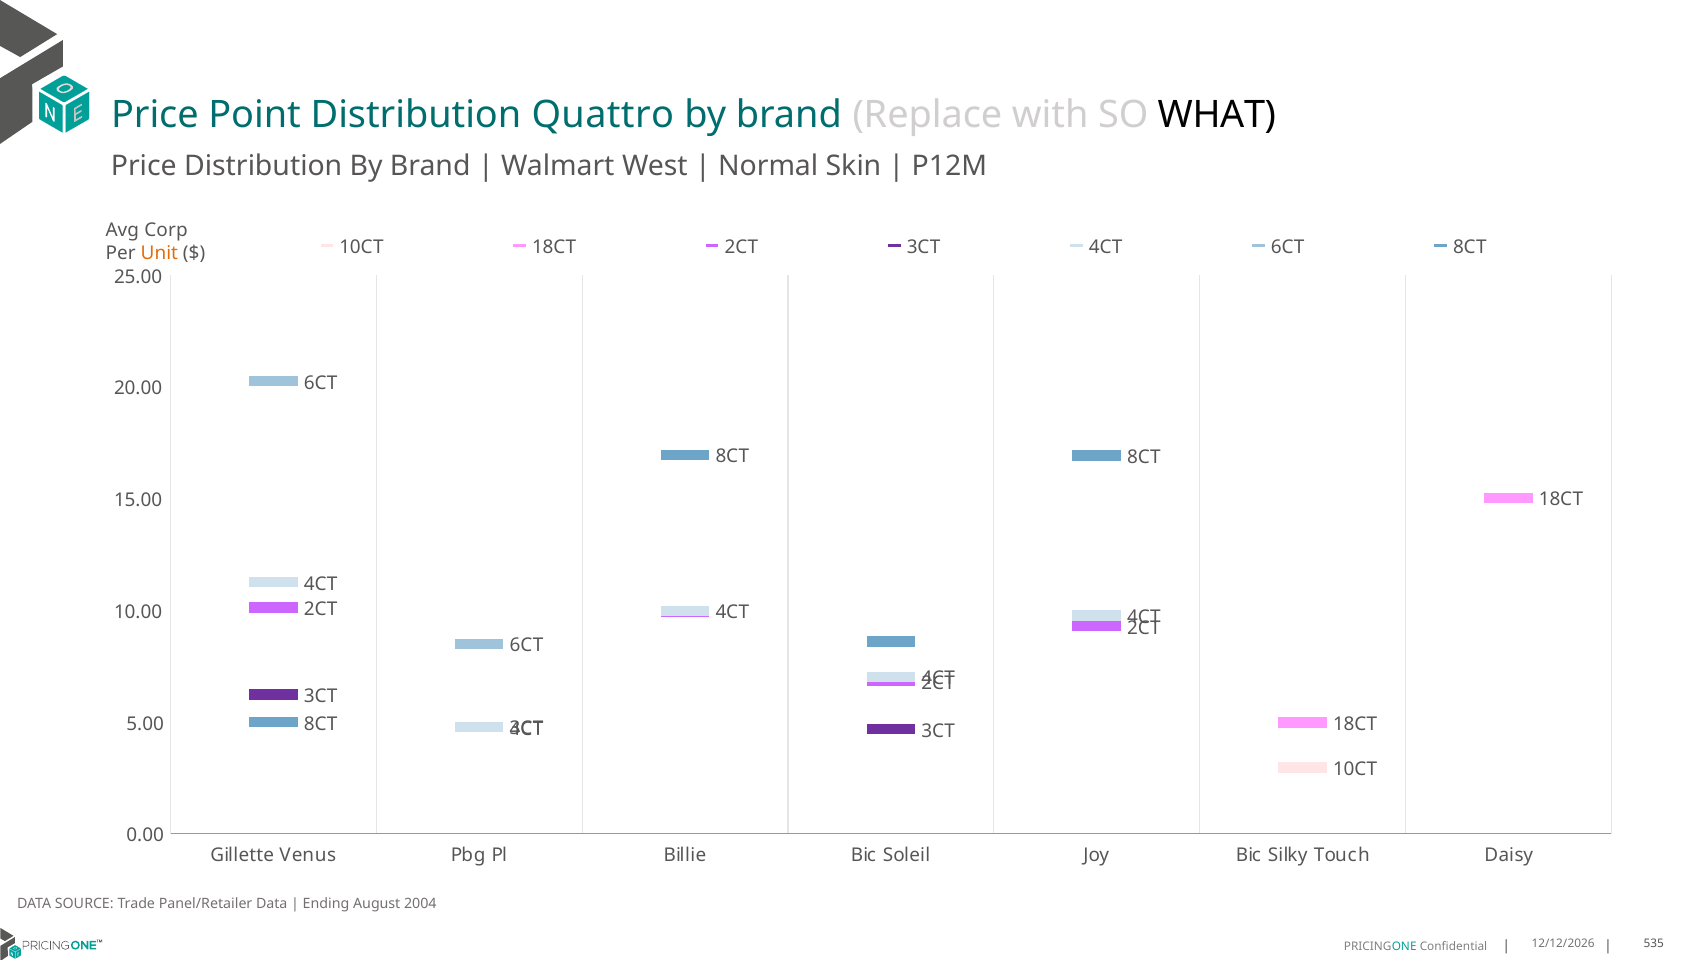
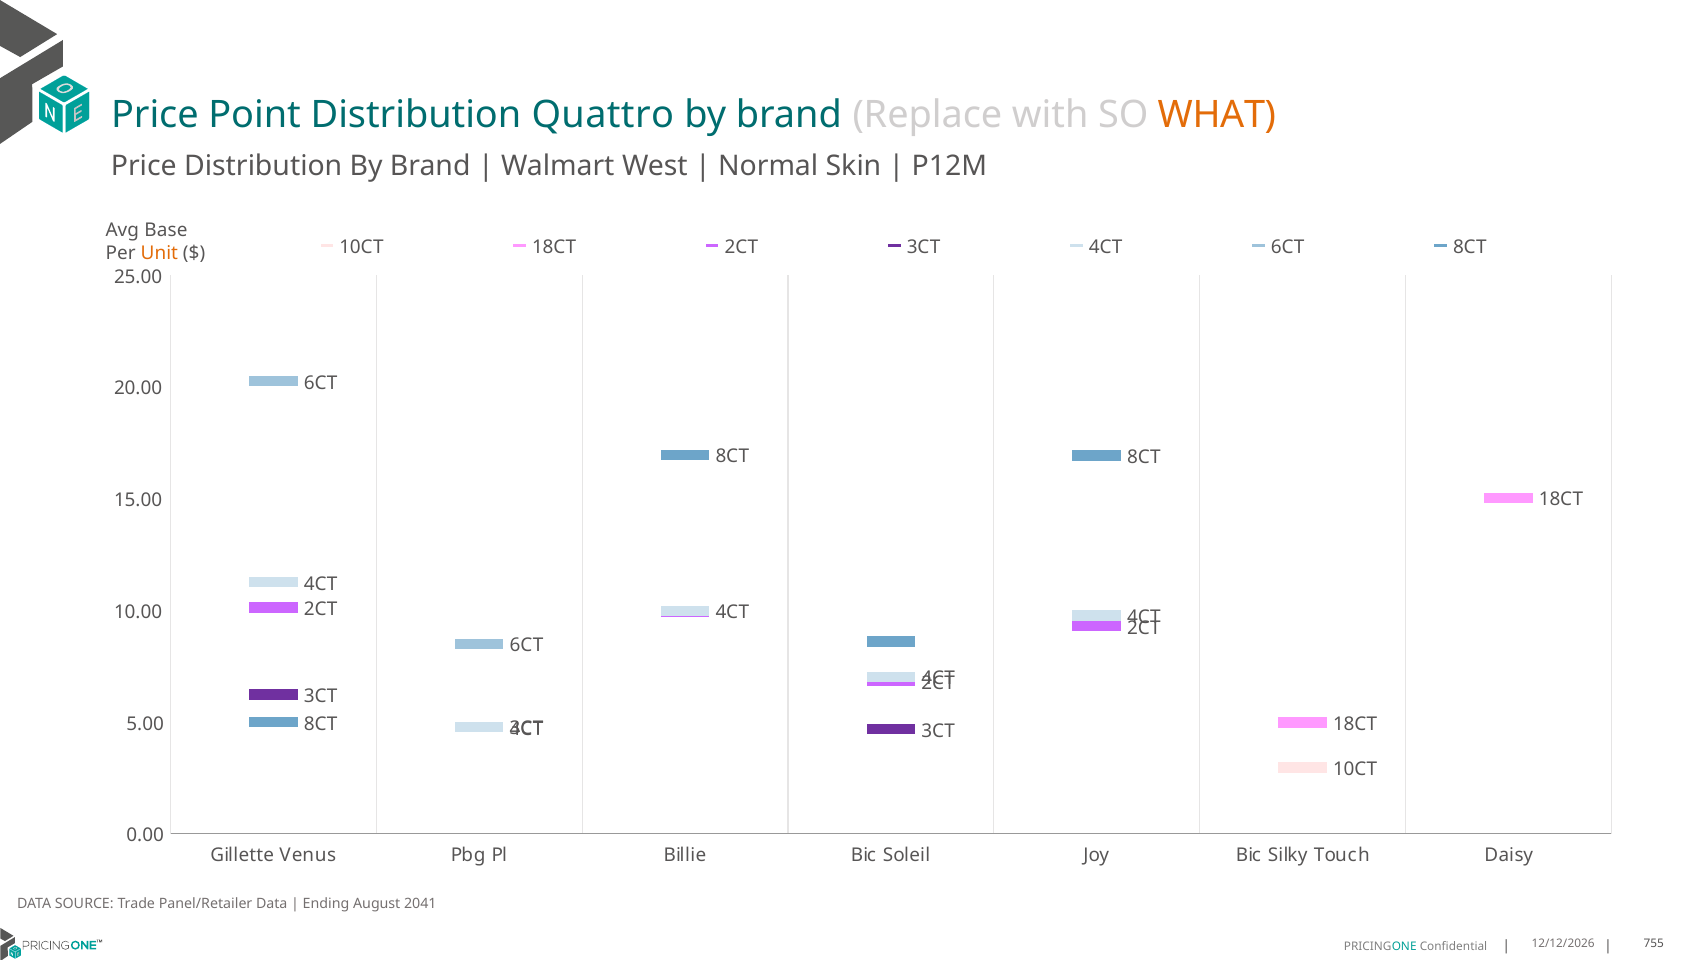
WHAT colour: black -> orange (1217, 115)
Corp: Corp -> Base (166, 231)
2004: 2004 -> 2041 (420, 904)
535: 535 -> 755 (1654, 944)
